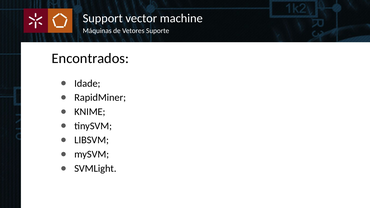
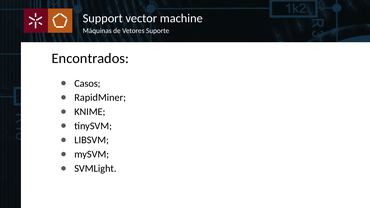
Idade: Idade -> Casos (87, 83)
